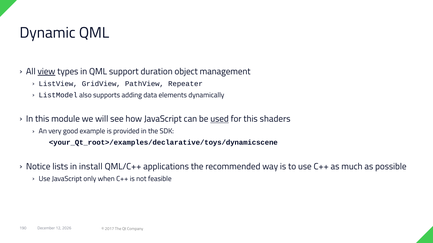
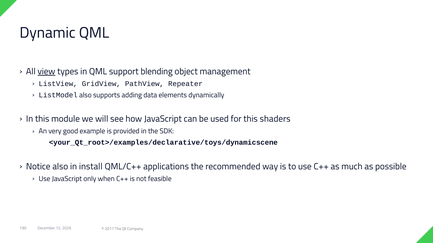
duration: duration -> blending (157, 72)
used underline: present -> none (220, 119)
Notice lists: lists -> also (60, 167)
